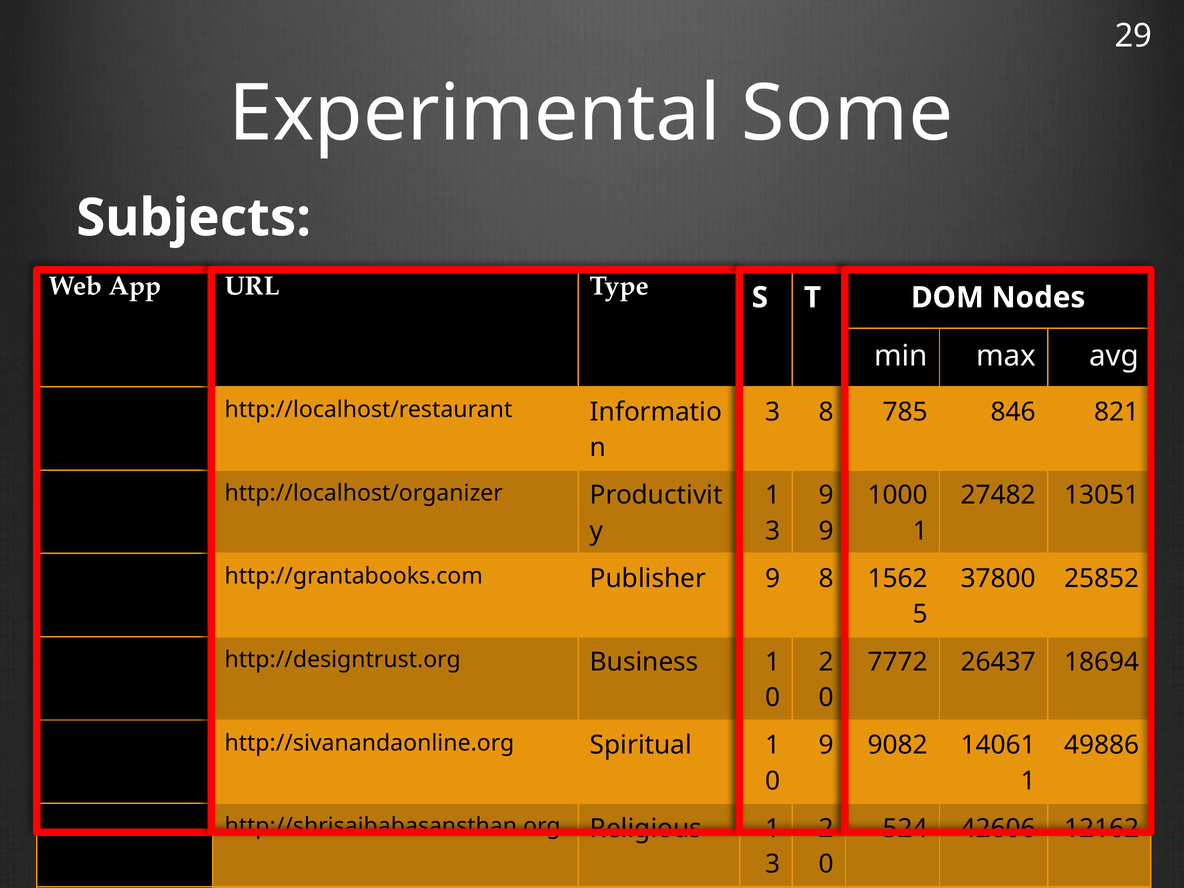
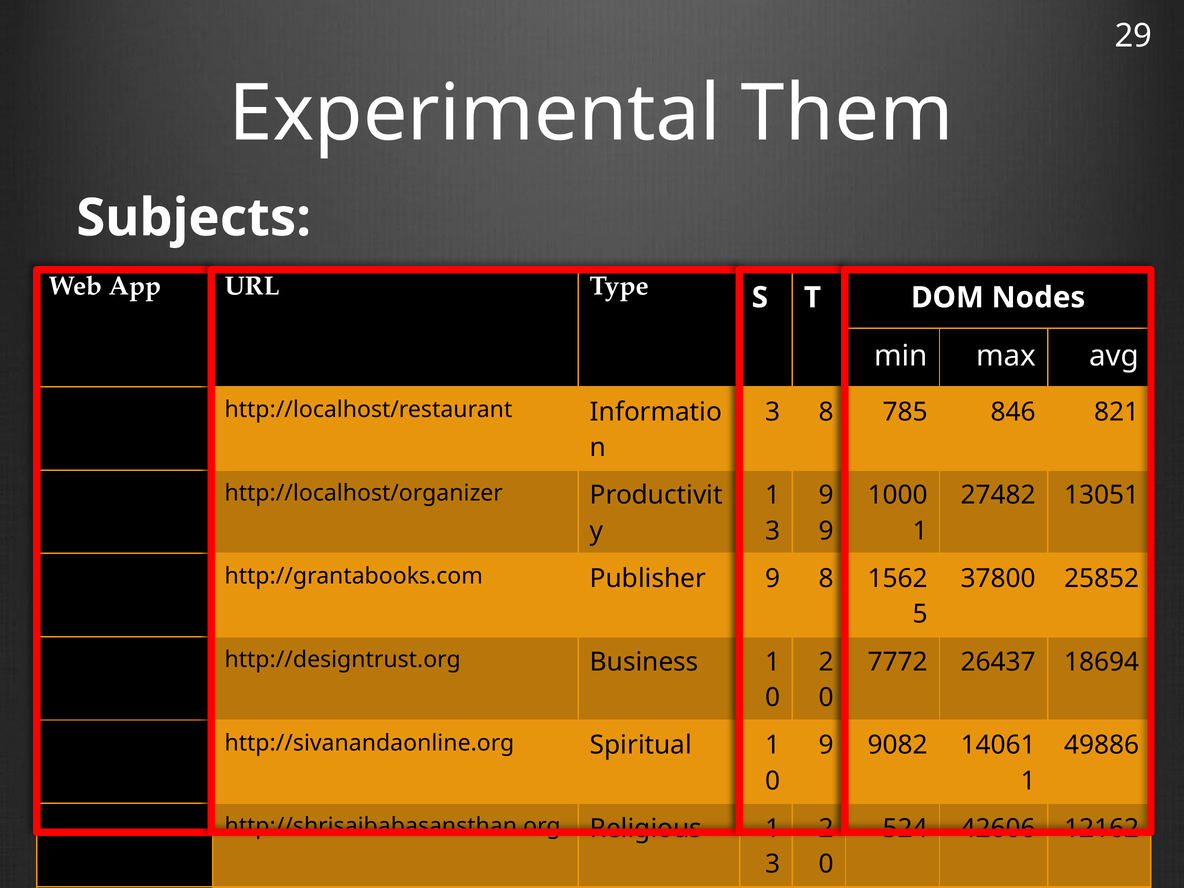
Some: Some -> Them (847, 114)
